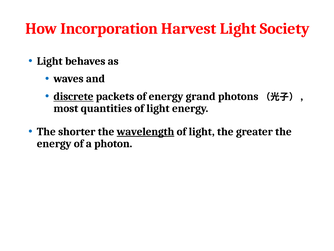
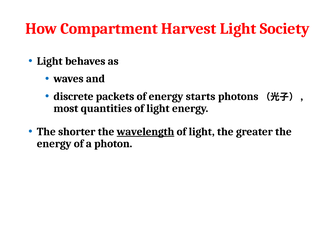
Incorporation: Incorporation -> Compartment (109, 28)
discrete underline: present -> none (74, 96)
grand: grand -> starts (201, 96)
